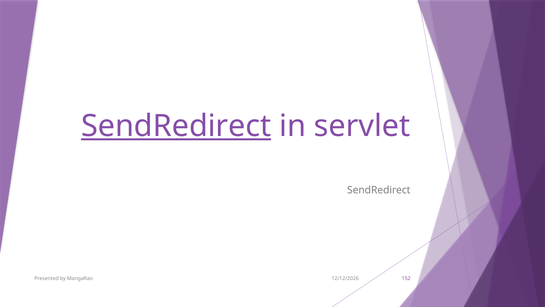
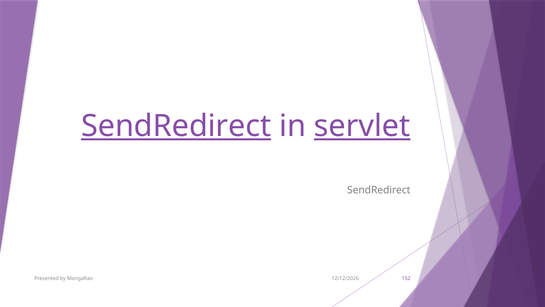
servlet underline: none -> present (362, 126)
